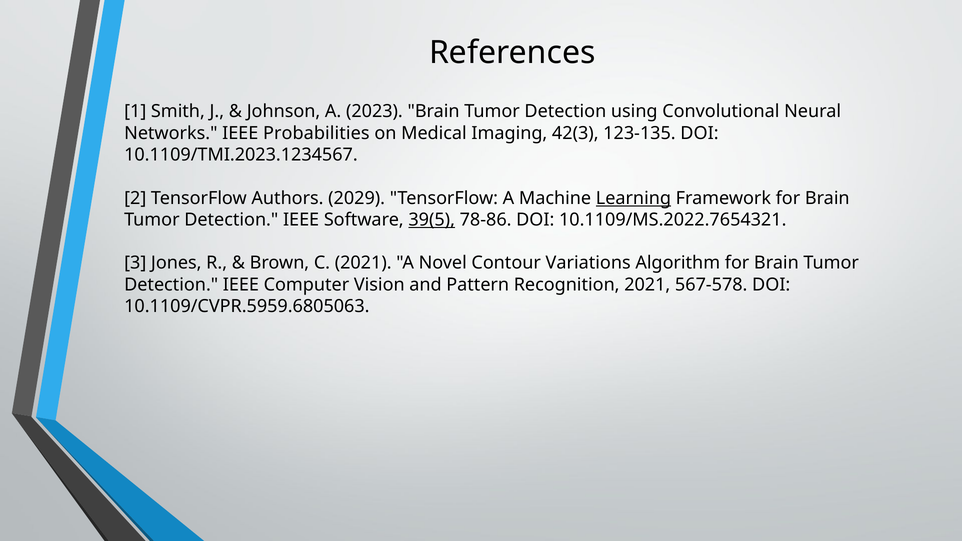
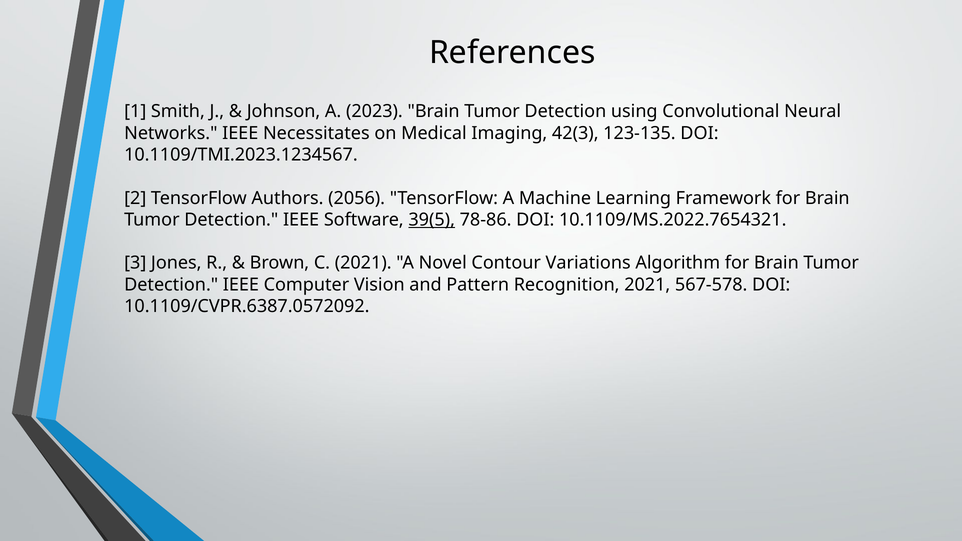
Probabilities: Probabilities -> Necessitates (316, 133)
2029: 2029 -> 2056 (357, 198)
Learning underline: present -> none (633, 198)
10.1109/CVPR.5959.6805063: 10.1109/CVPR.5959.6805063 -> 10.1109/CVPR.6387.0572092 (247, 306)
